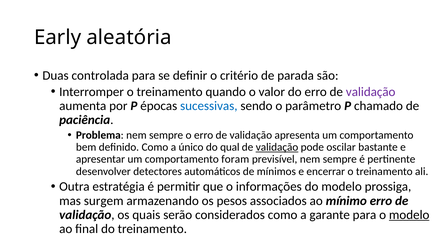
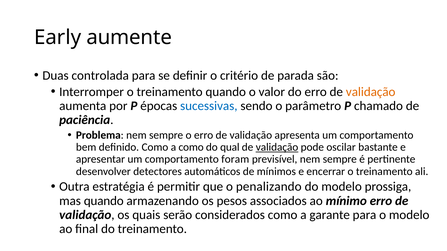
aleatória: aleatória -> aumente (129, 38)
validação colour: purple -> orange (371, 92)
a único: único -> como (191, 148)
informações: informações -> penalizando (269, 187)
mas surgem: surgem -> quando (104, 201)
modelo underline: present -> none (409, 215)
